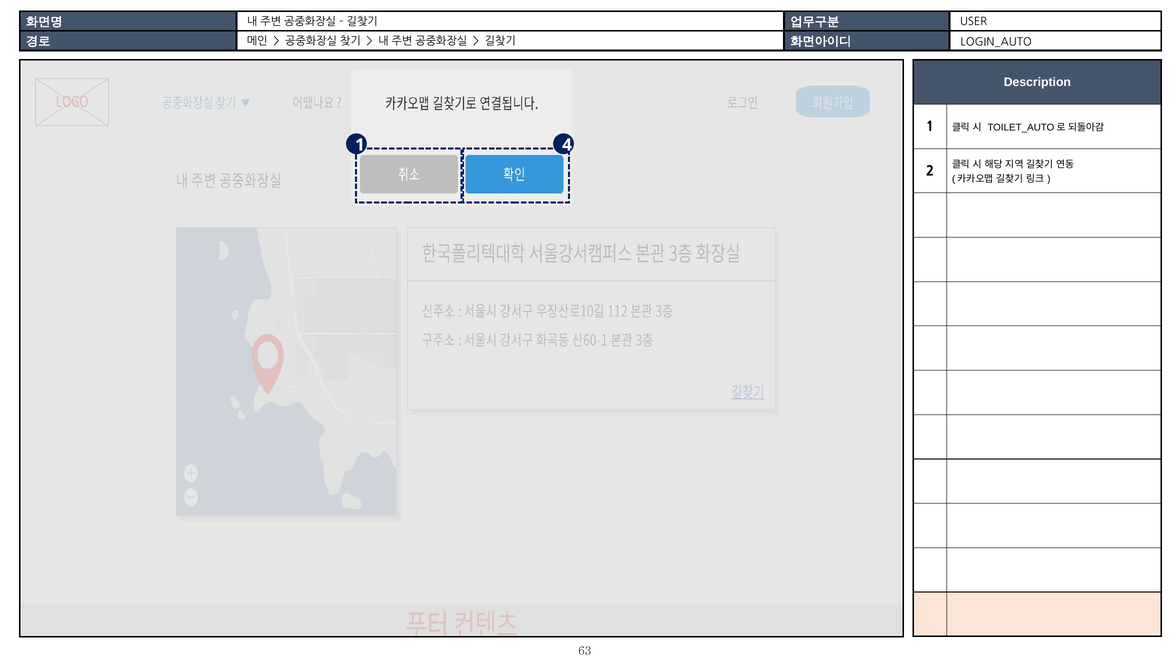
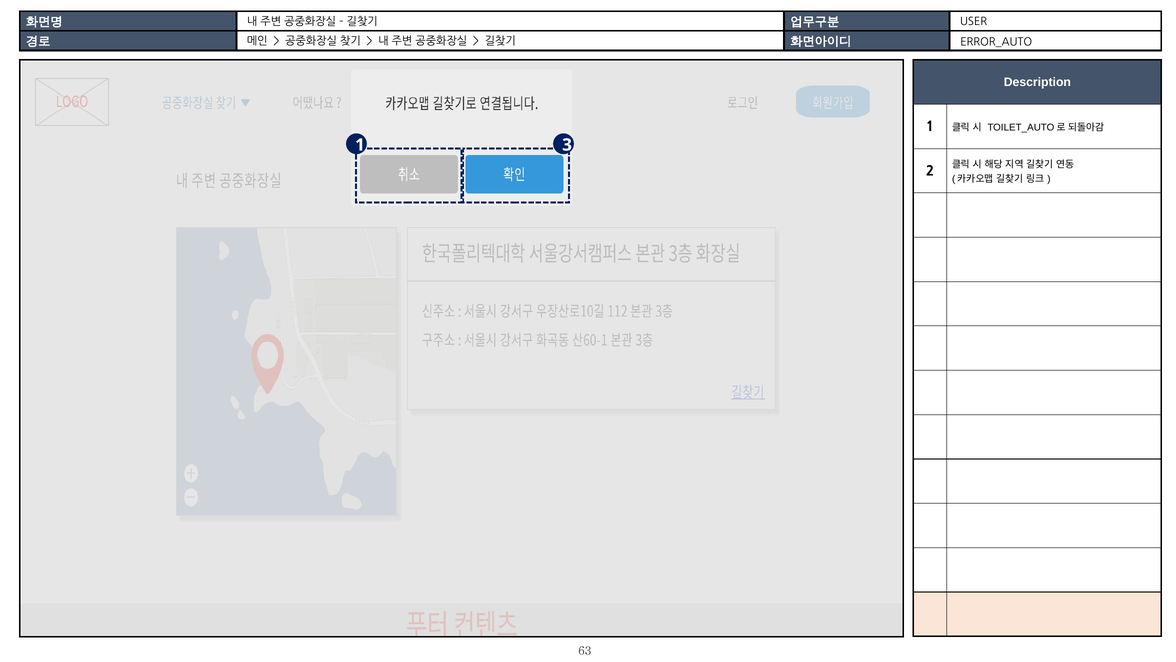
LOGIN_AUTO: LOGIN_AUTO -> ERROR_AUTO (996, 42)
4: 4 -> 3 (567, 145)
